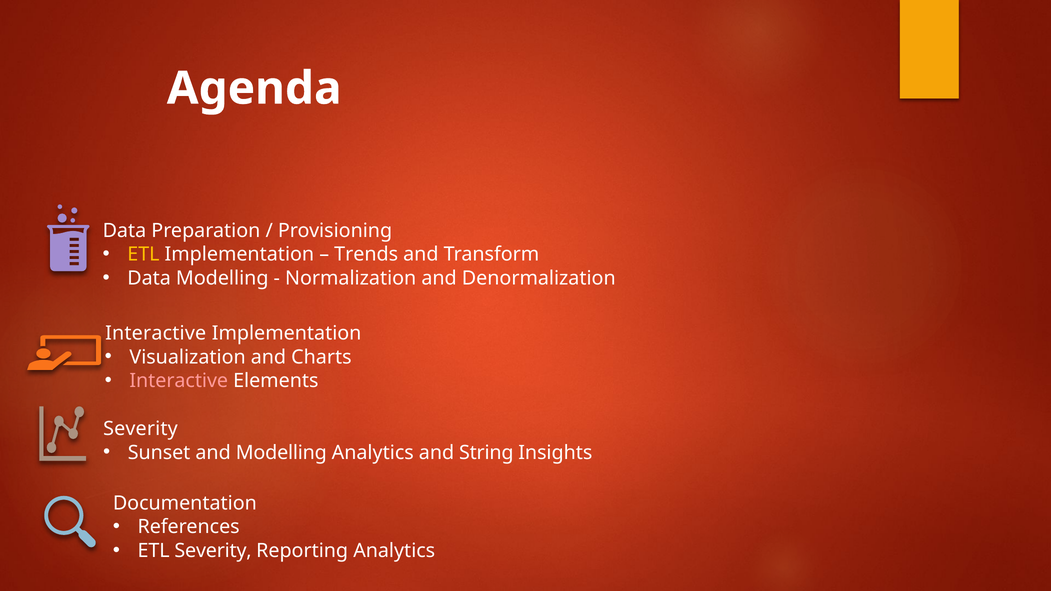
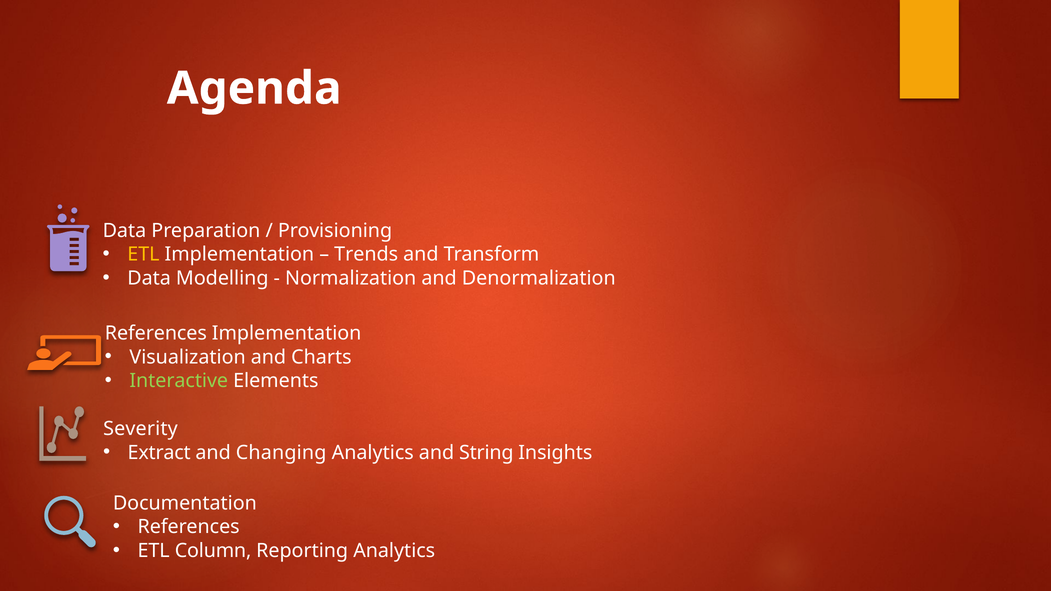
Interactive: Interactive -> References (156, 333)
Interactive colour: pink -> light green (179, 381)
Sunset: Sunset -> Extract (159, 453)
and Modelling: Modelling -> Changing (281, 453)
ETL Severity: Severity -> Column (213, 551)
